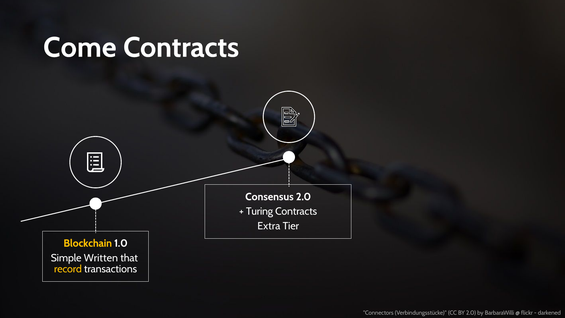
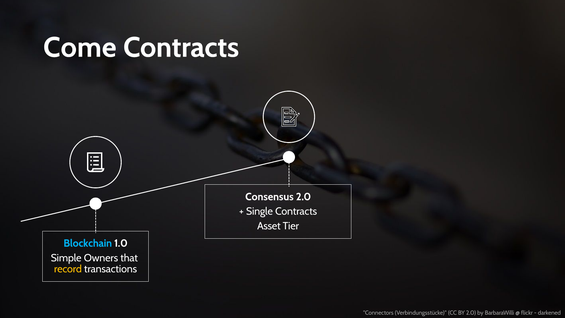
Turing: Turing -> Single (259, 211)
Extra: Extra -> Asset (269, 226)
Blockchain colour: yellow -> light blue (88, 243)
Written: Written -> Owners (101, 258)
